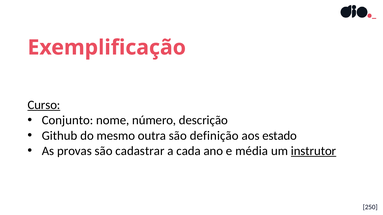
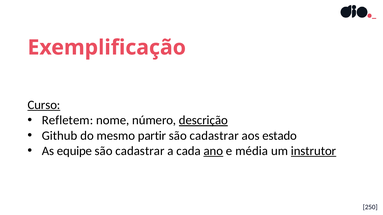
Conjunto: Conjunto -> Refletem (68, 121)
descrição underline: none -> present (203, 121)
outra: outra -> partir (152, 136)
definição: definição -> cadastrar (214, 136)
provas: provas -> equipe (75, 151)
ano underline: none -> present (213, 151)
